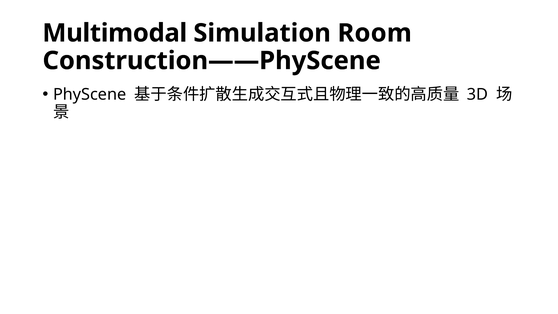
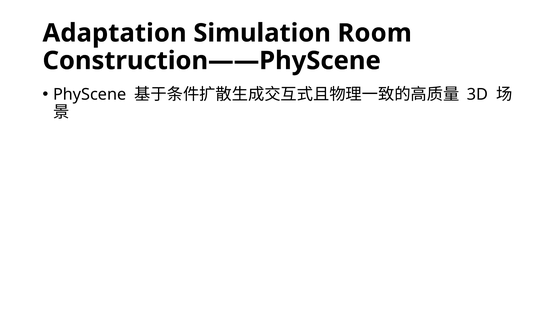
Multimodal: Multimodal -> Adaptation (115, 33)
